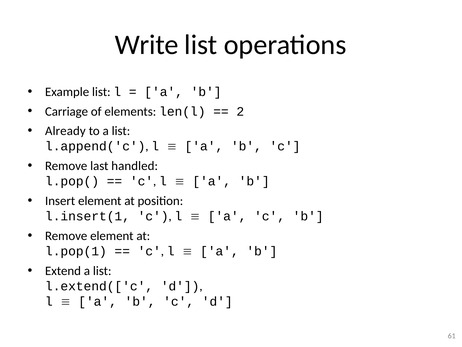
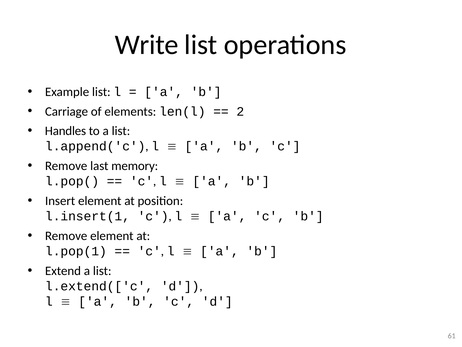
Already: Already -> Handles (65, 131)
handled: handled -> memory (135, 166)
